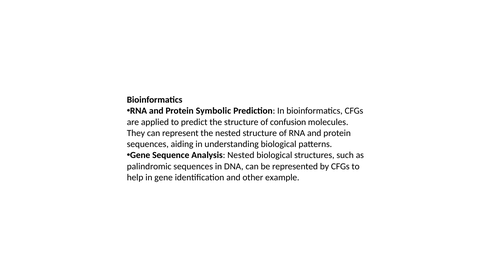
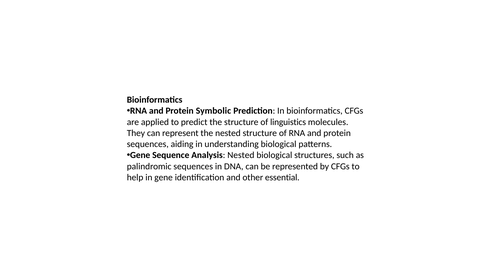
confusion: confusion -> linguistics (288, 122)
example: example -> essential (282, 178)
